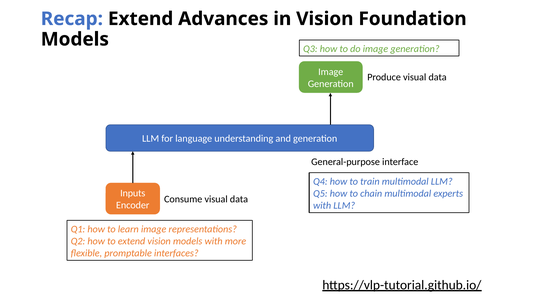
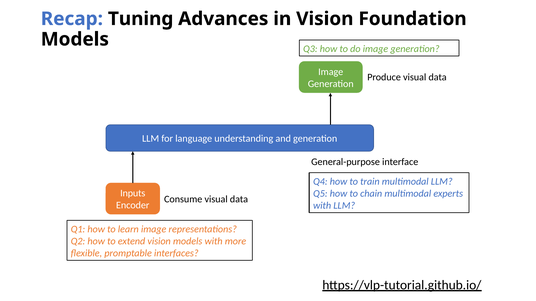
Recap Extend: Extend -> Tuning (141, 19)
